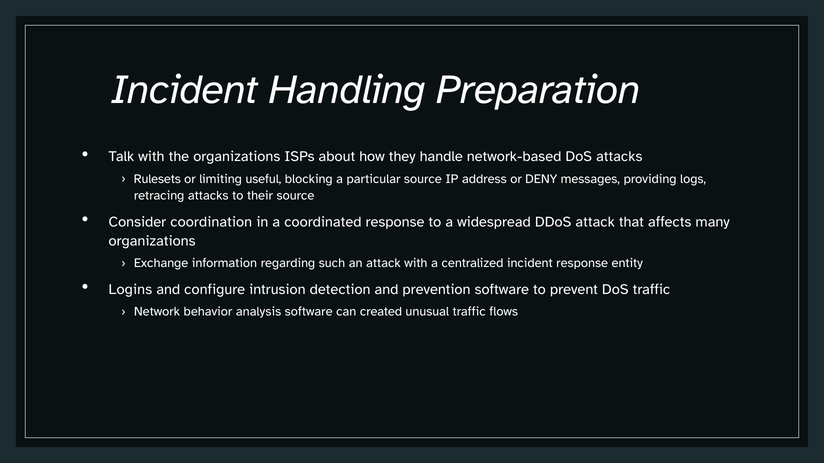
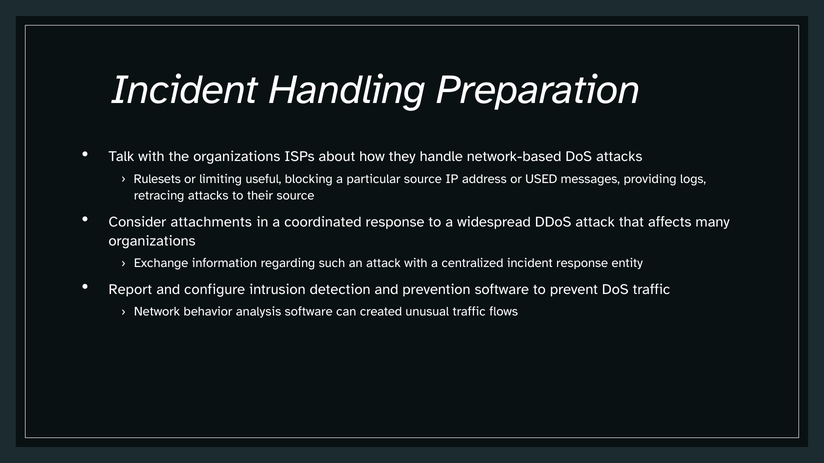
DENY: DENY -> USED (541, 179)
coordination: coordination -> attachments (211, 222)
Logins: Logins -> Report (130, 290)
